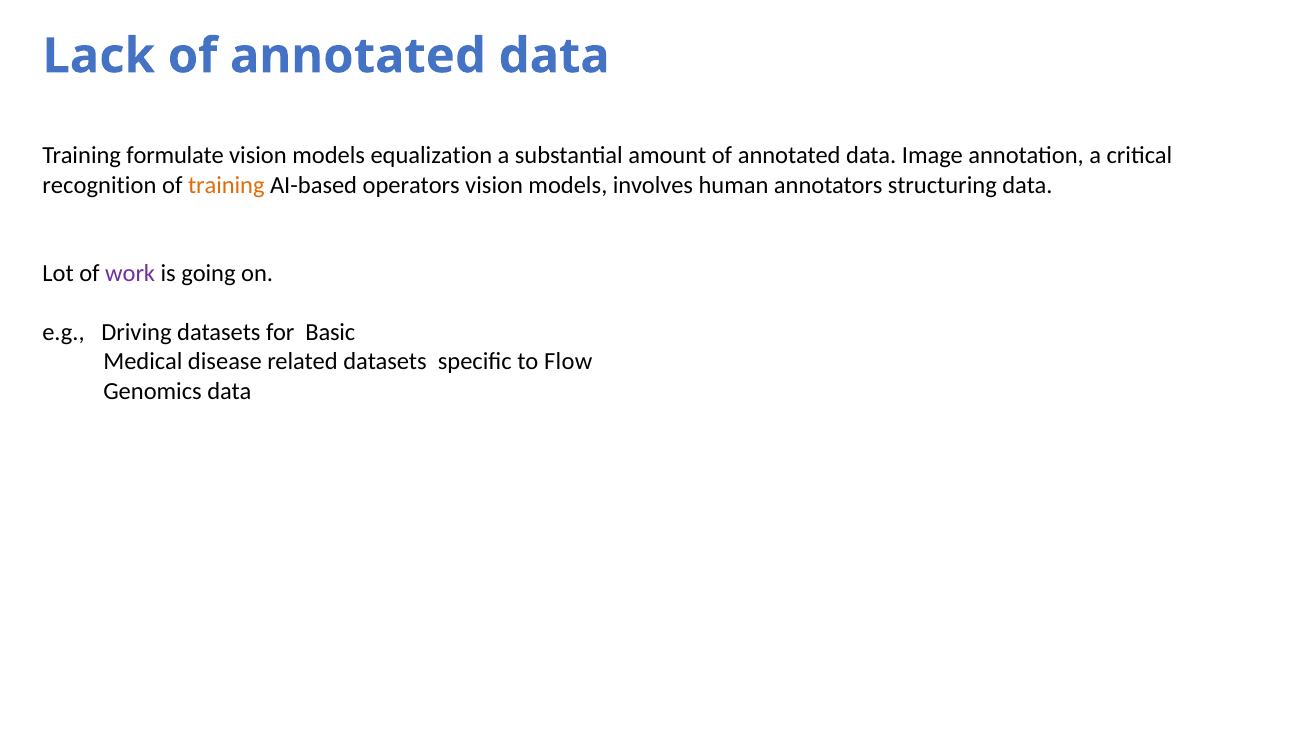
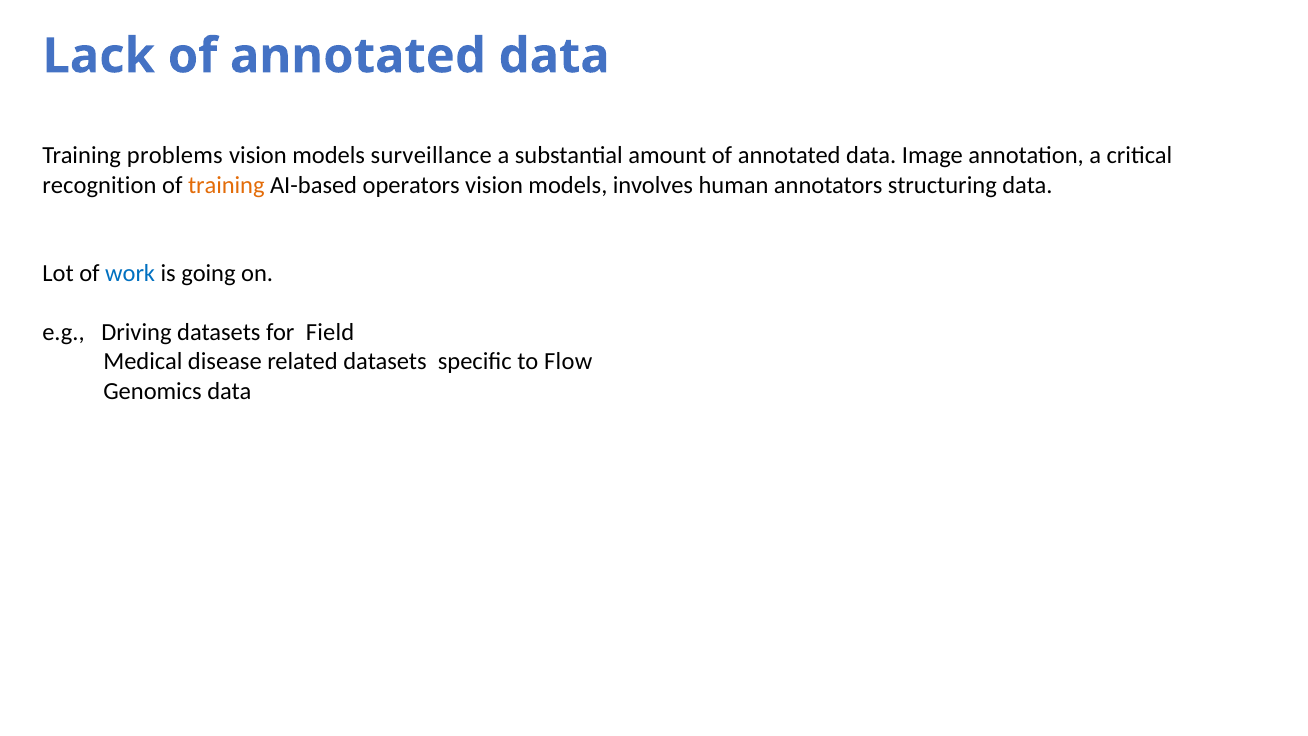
formulate: formulate -> problems (175, 156)
equalization: equalization -> surveillance (431, 156)
work colour: purple -> blue (130, 273)
Basic: Basic -> Field (330, 332)
